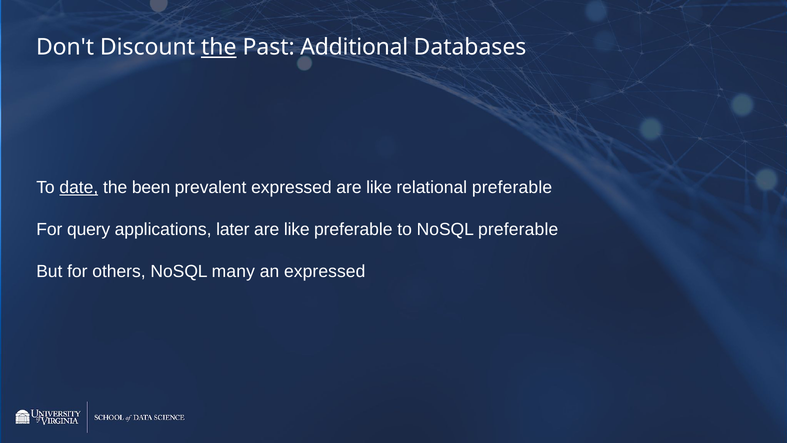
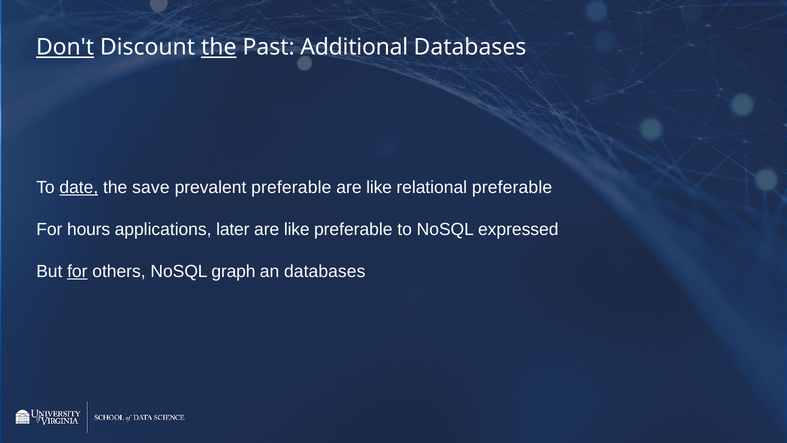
Don't underline: none -> present (65, 47)
been: been -> save (151, 187)
prevalent expressed: expressed -> preferable (291, 187)
query: query -> hours (89, 229)
NoSQL preferable: preferable -> expressed (518, 229)
for underline: none -> present (77, 271)
many: many -> graph (233, 271)
an expressed: expressed -> databases (325, 271)
